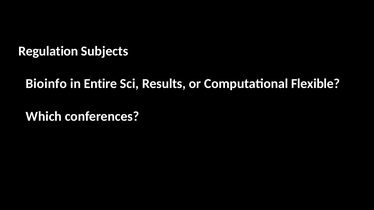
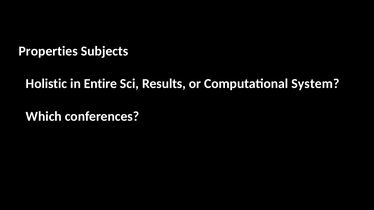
Regulation: Regulation -> Properties (48, 51)
Bioinfo: Bioinfo -> Holistic (46, 84)
Flexible: Flexible -> System (315, 84)
